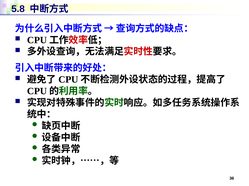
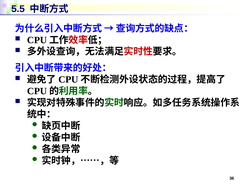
5.8: 5.8 -> 5.5 (18, 9)
